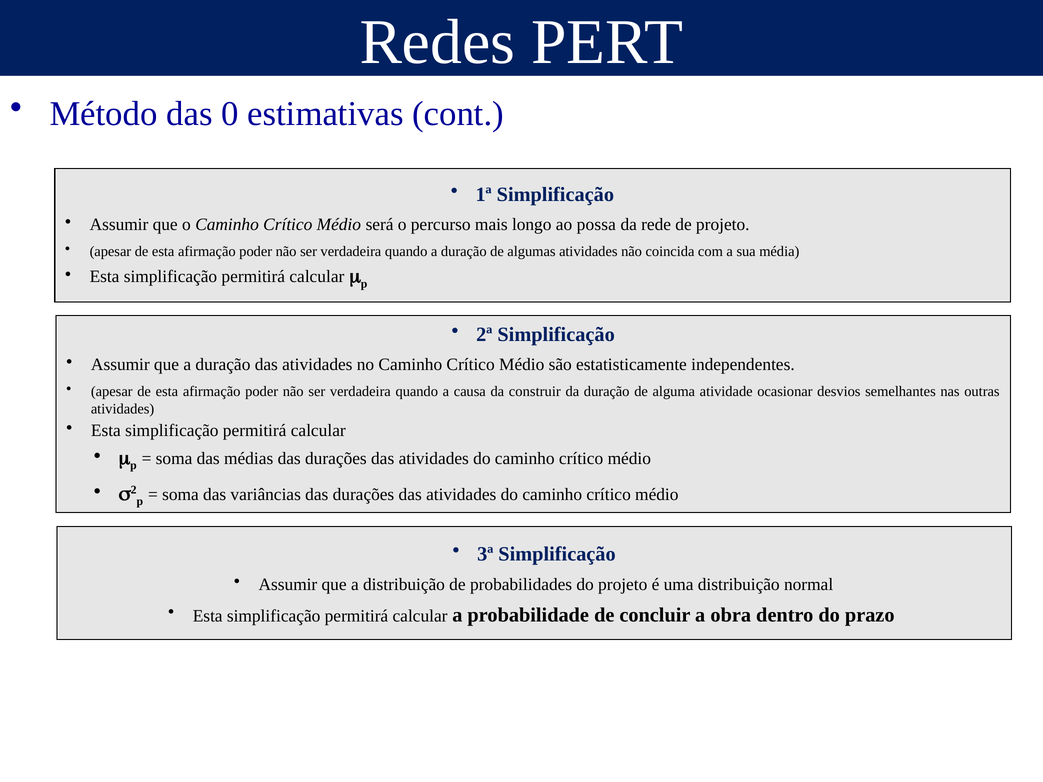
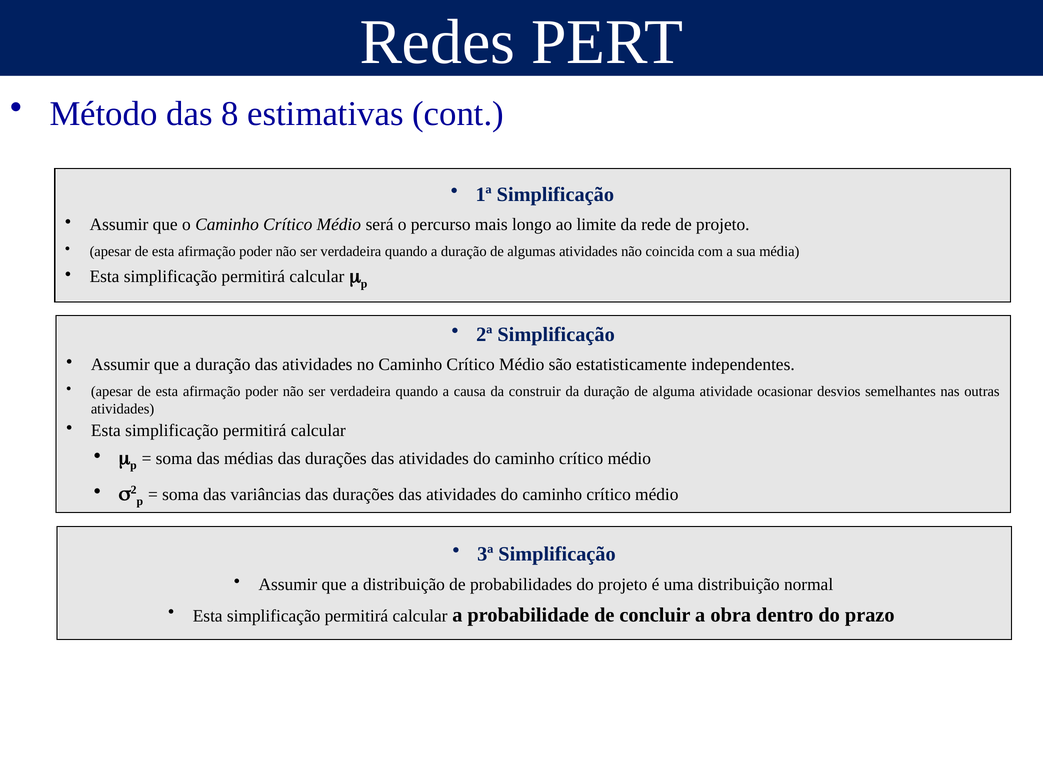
0: 0 -> 8 (230, 114)
possa: possa -> limite (596, 225)
